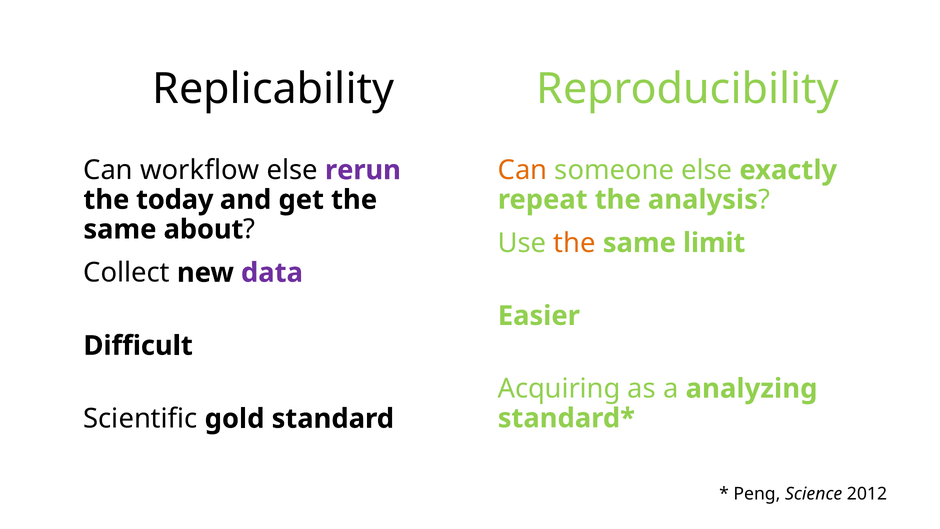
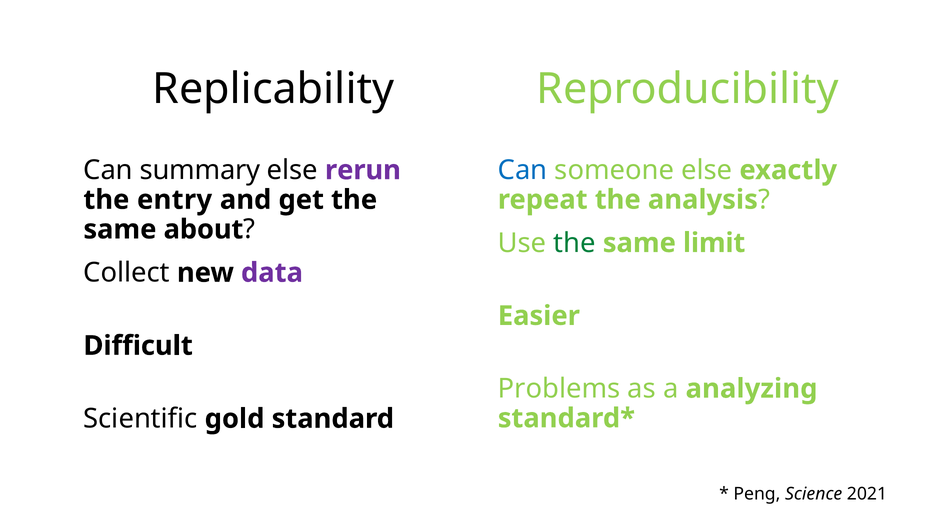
Can colour: orange -> blue (523, 170)
workflow: workflow -> summary (200, 170)
today: today -> entry (175, 200)
the colour: orange -> green (575, 243)
Acquiring: Acquiring -> Problems (559, 388)
2012: 2012 -> 2021 (867, 494)
